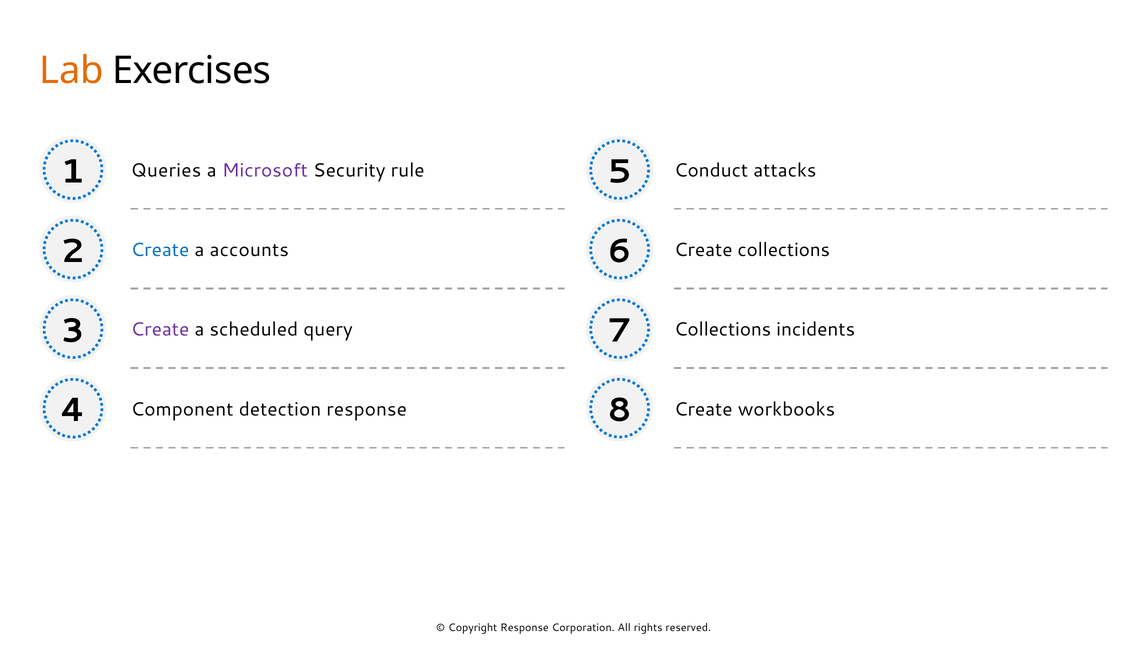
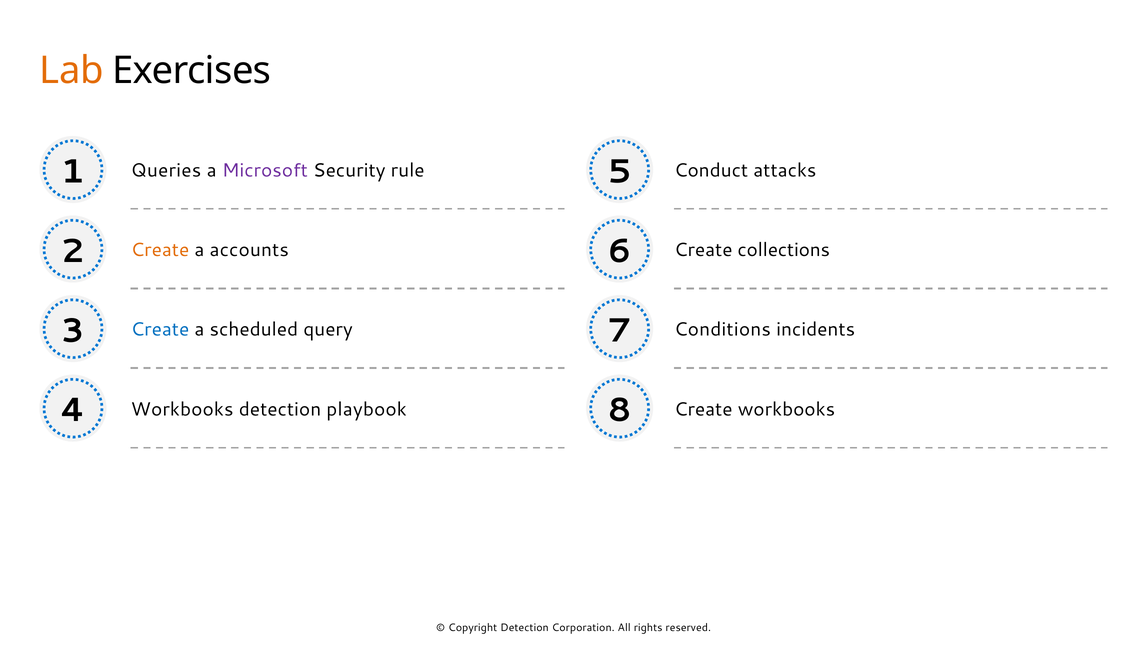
Create colour: blue -> orange (160, 250)
Create colour: purple -> blue (160, 330)
7 Collections: Collections -> Conditions (722, 330)
4 Component: Component -> Workbooks (182, 409)
detection response: response -> playbook (367, 409)
Response: Response -> Detection (525, 628)
